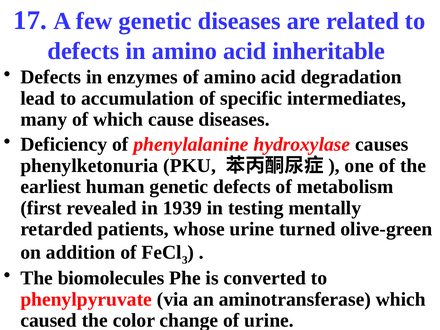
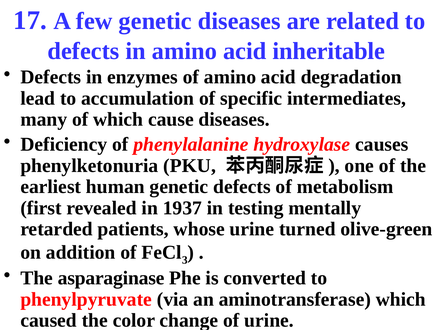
1939: 1939 -> 1937 (182, 208)
biomolecules: biomolecules -> asparaginase (111, 278)
